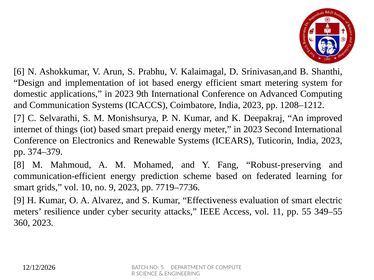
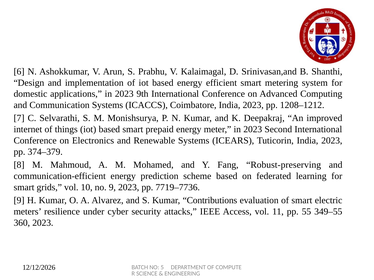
Effectiveness: Effectiveness -> Contributions (210, 201)
